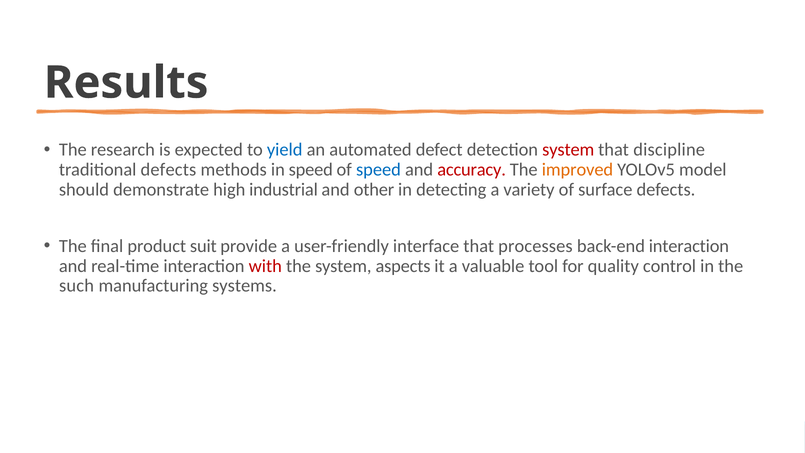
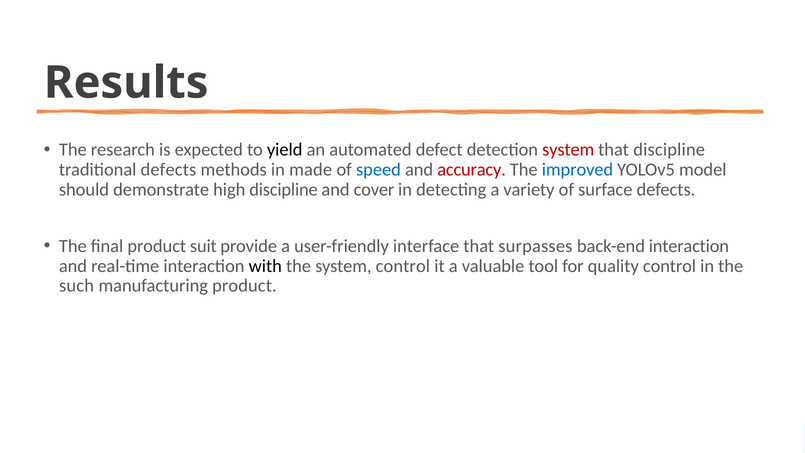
yield colour: blue -> black (285, 150)
in speed: speed -> made (311, 170)
improved colour: orange -> blue (577, 170)
high industrial: industrial -> discipline (284, 189)
other: other -> cover (374, 189)
processes: processes -> surpasses (535, 246)
with colour: red -> black (265, 266)
system aspects: aspects -> control (403, 266)
manufacturing systems: systems -> product (244, 286)
